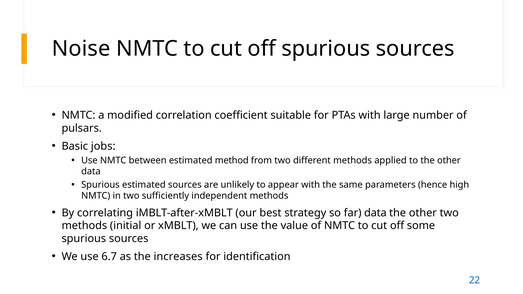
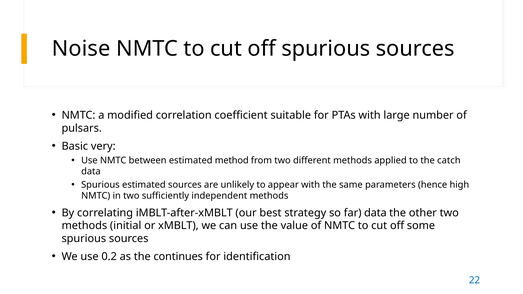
jobs: jobs -> very (103, 146)
to the other: other -> catch (449, 160)
6.7: 6.7 -> 0.2 (109, 257)
increases: increases -> continues (178, 257)
